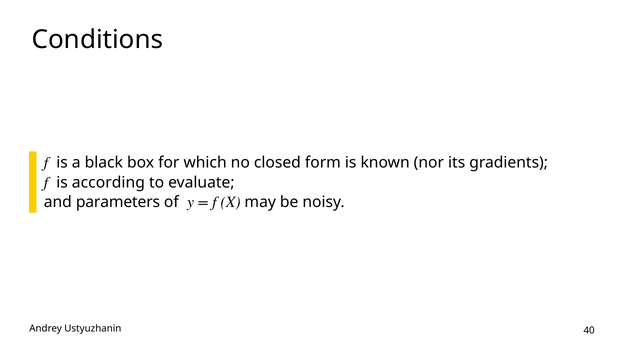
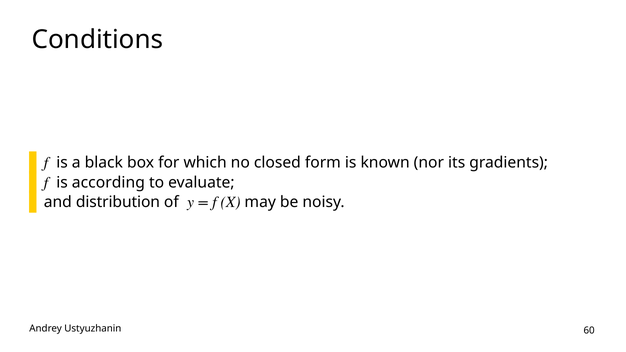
parameters: parameters -> distribution (118, 202)
40: 40 -> 60 (589, 331)
